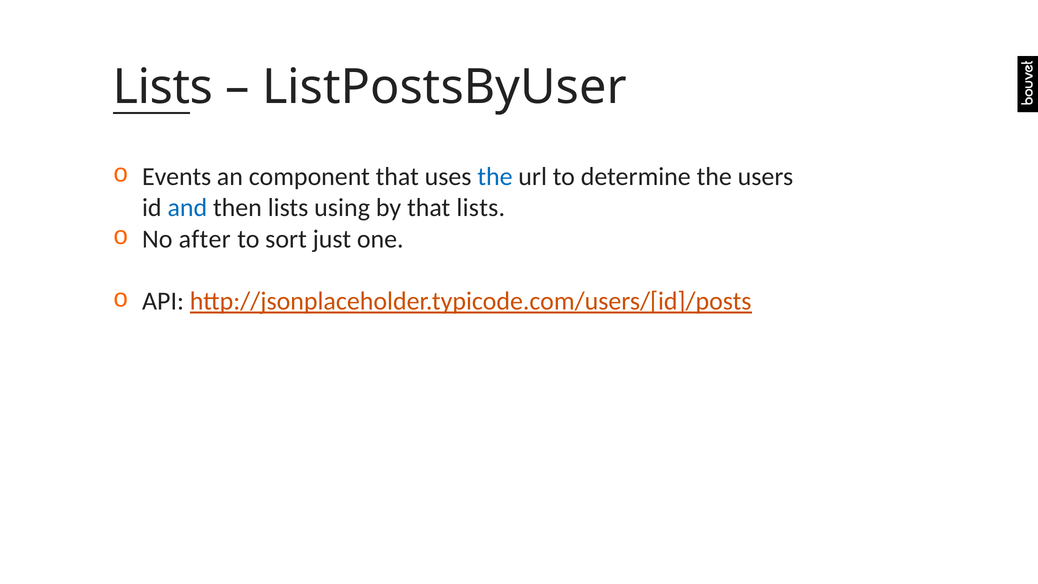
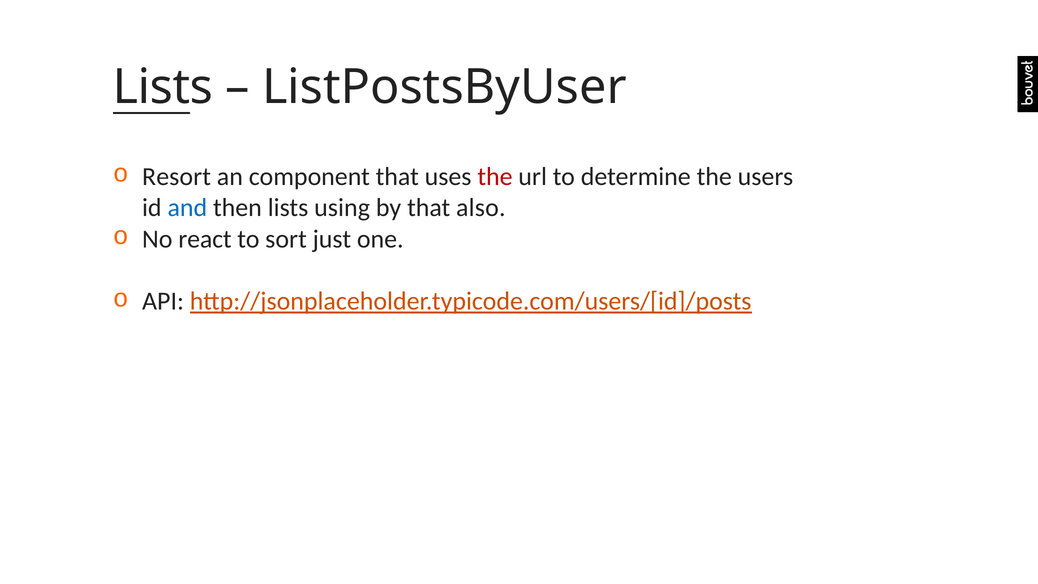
Events: Events -> Resort (177, 177)
the colour: blue -> red (495, 177)
that lists: lists -> also (481, 208)
after: after -> react (205, 239)
